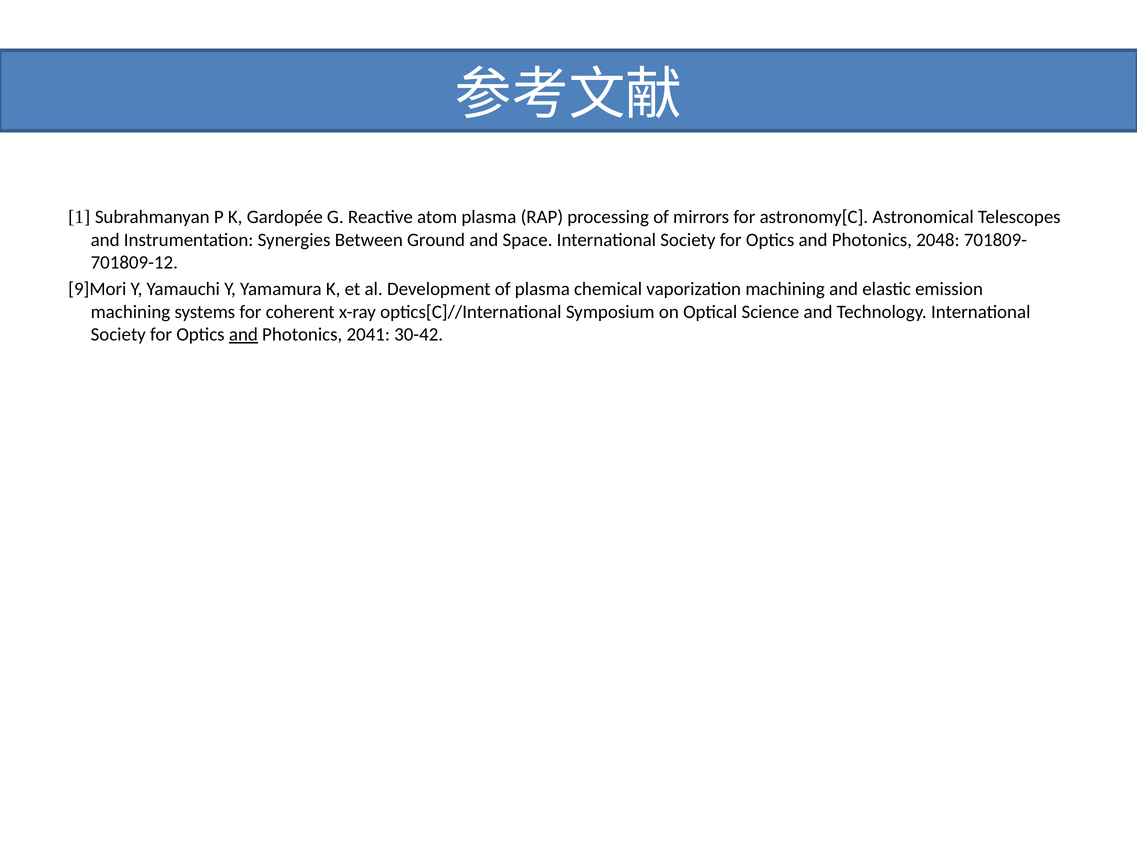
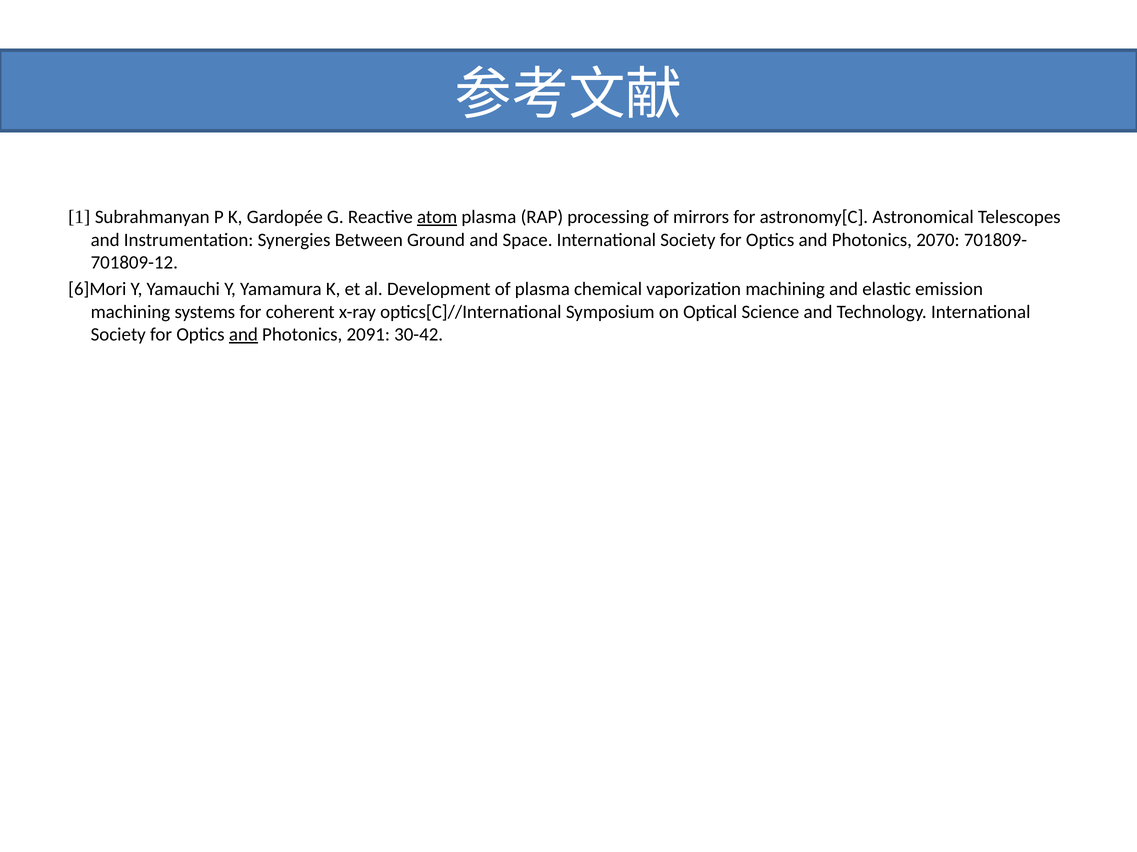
atom underline: none -> present (437, 217)
2048: 2048 -> 2070 (938, 240)
9]Mori: 9]Mori -> 6]Mori (97, 289)
2041: 2041 -> 2091 (368, 335)
